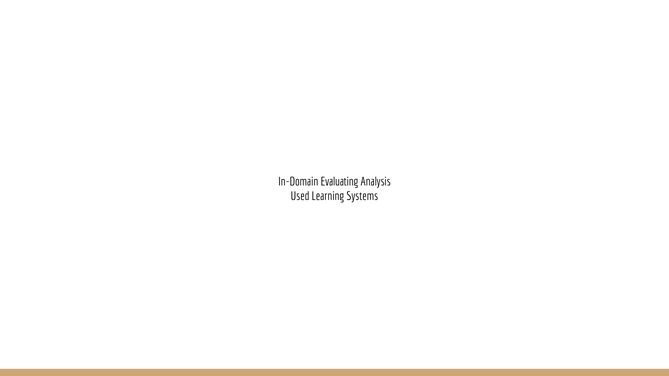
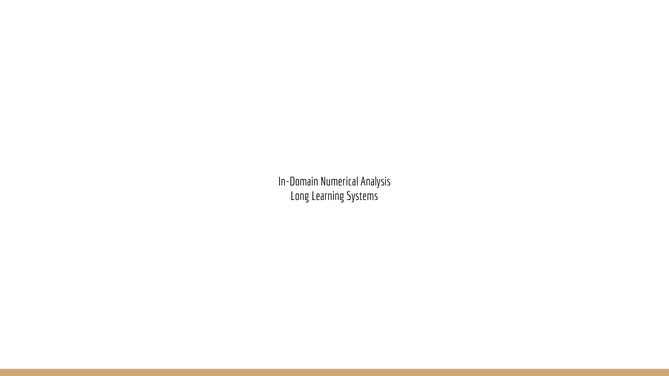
Evaluating: Evaluating -> Numerical (339, 182)
Used: Used -> Long (300, 196)
